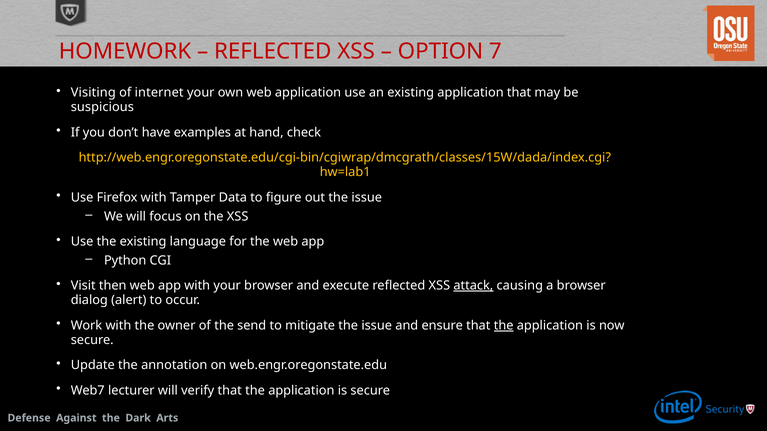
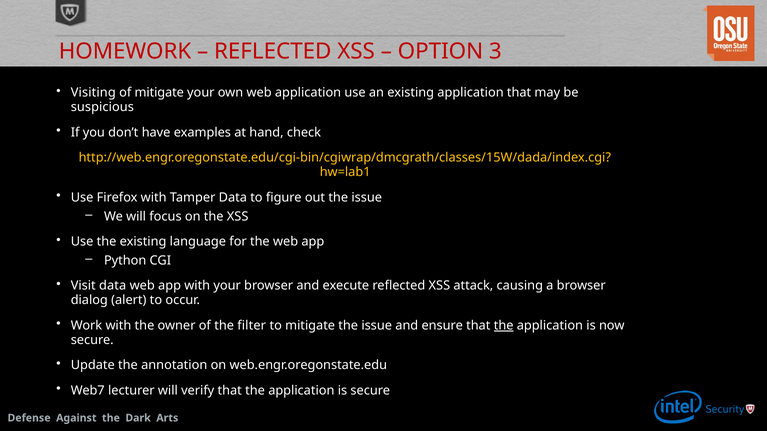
7: 7 -> 3 (495, 51)
of internet: internet -> mitigate (159, 93)
Visit then: then -> data (113, 286)
attack underline: present -> none (473, 286)
send: send -> filter (252, 326)
